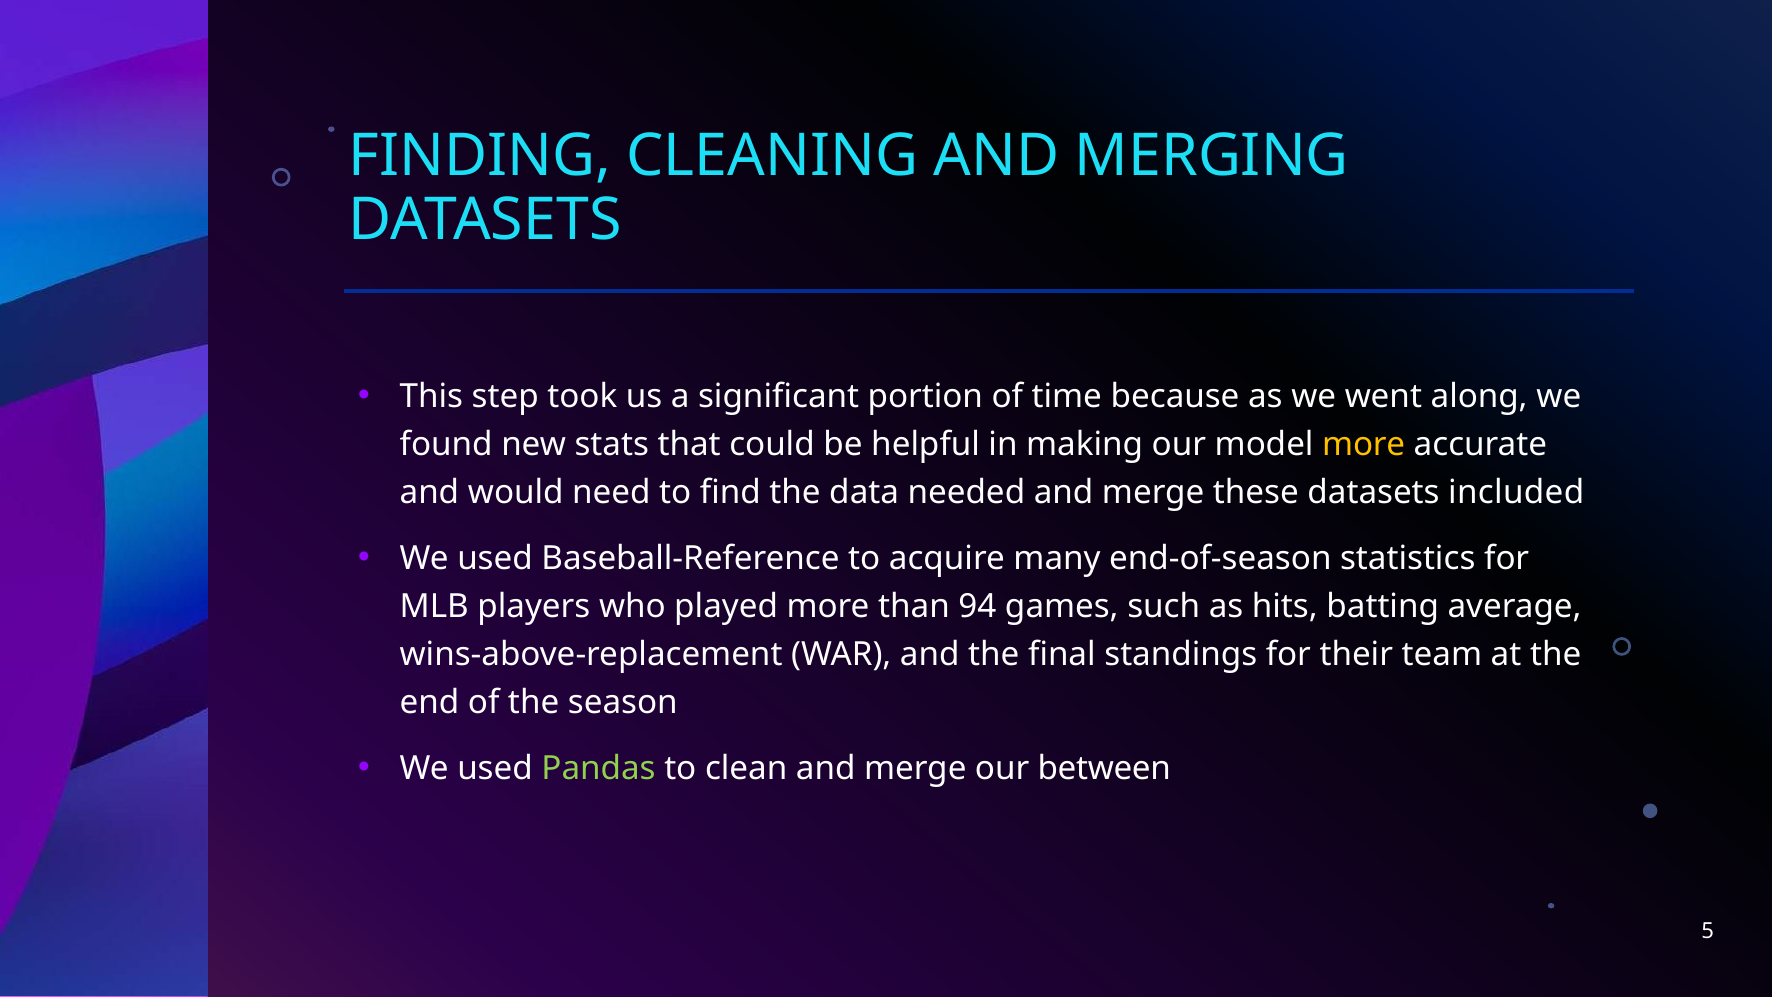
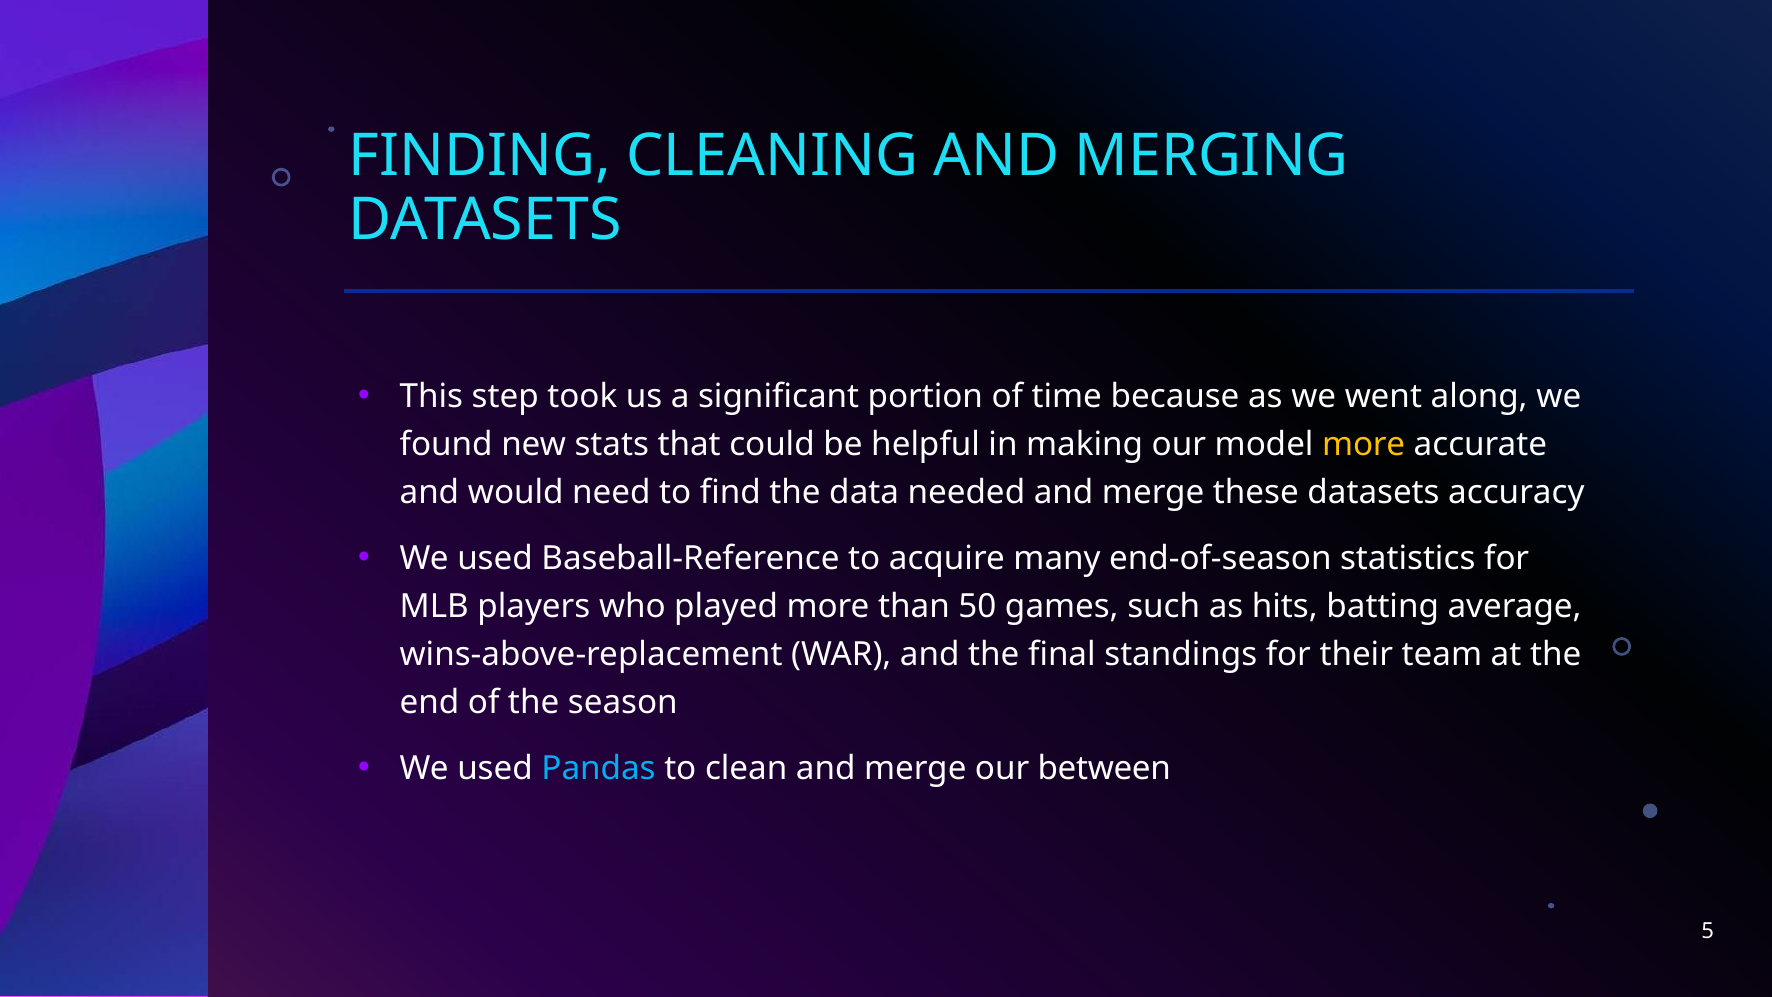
included: included -> accuracy (1516, 492)
94: 94 -> 50 (977, 606)
Pandas colour: light green -> light blue (599, 768)
